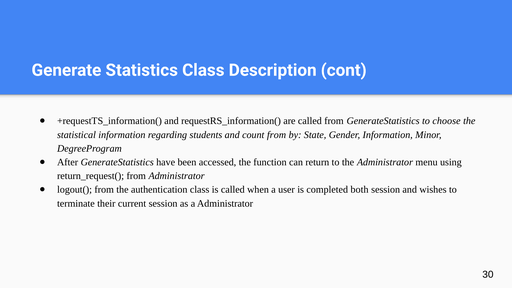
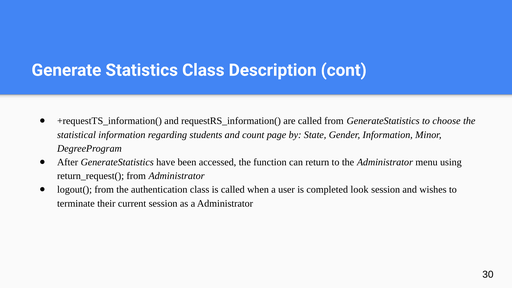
count from: from -> page (277, 135)
both: both -> look (360, 190)
